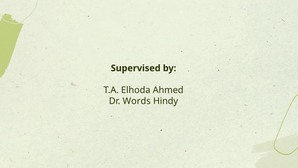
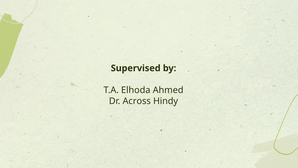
Words: Words -> Across (137, 101)
